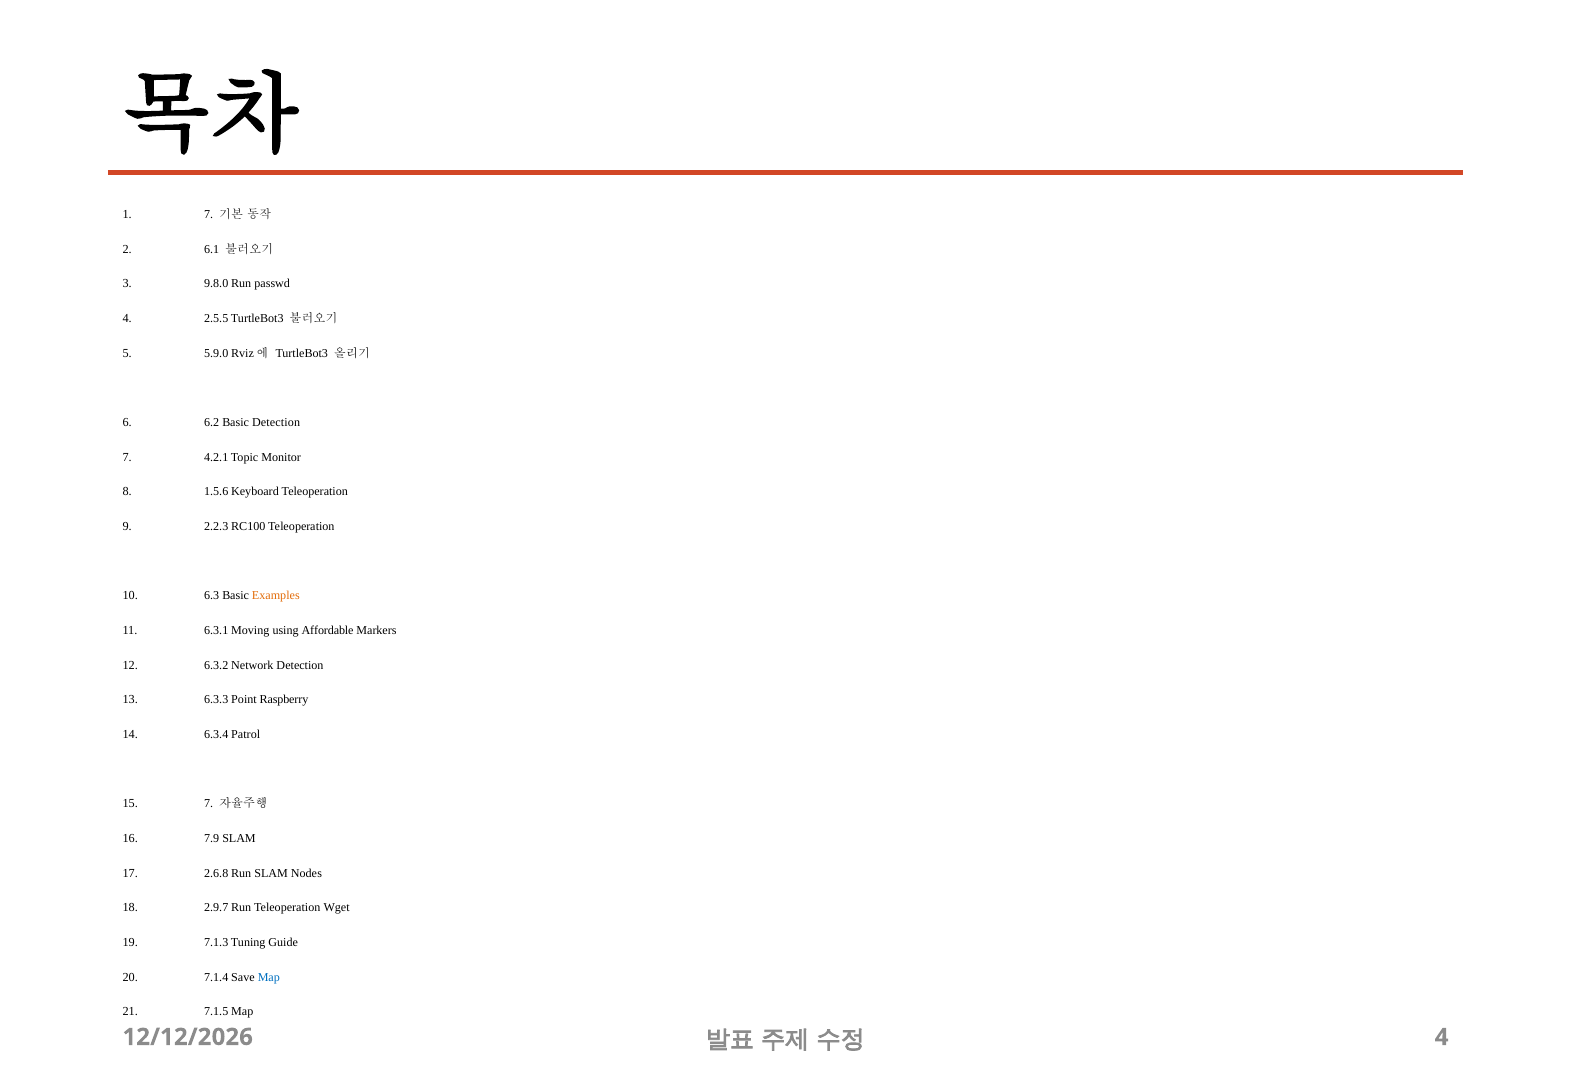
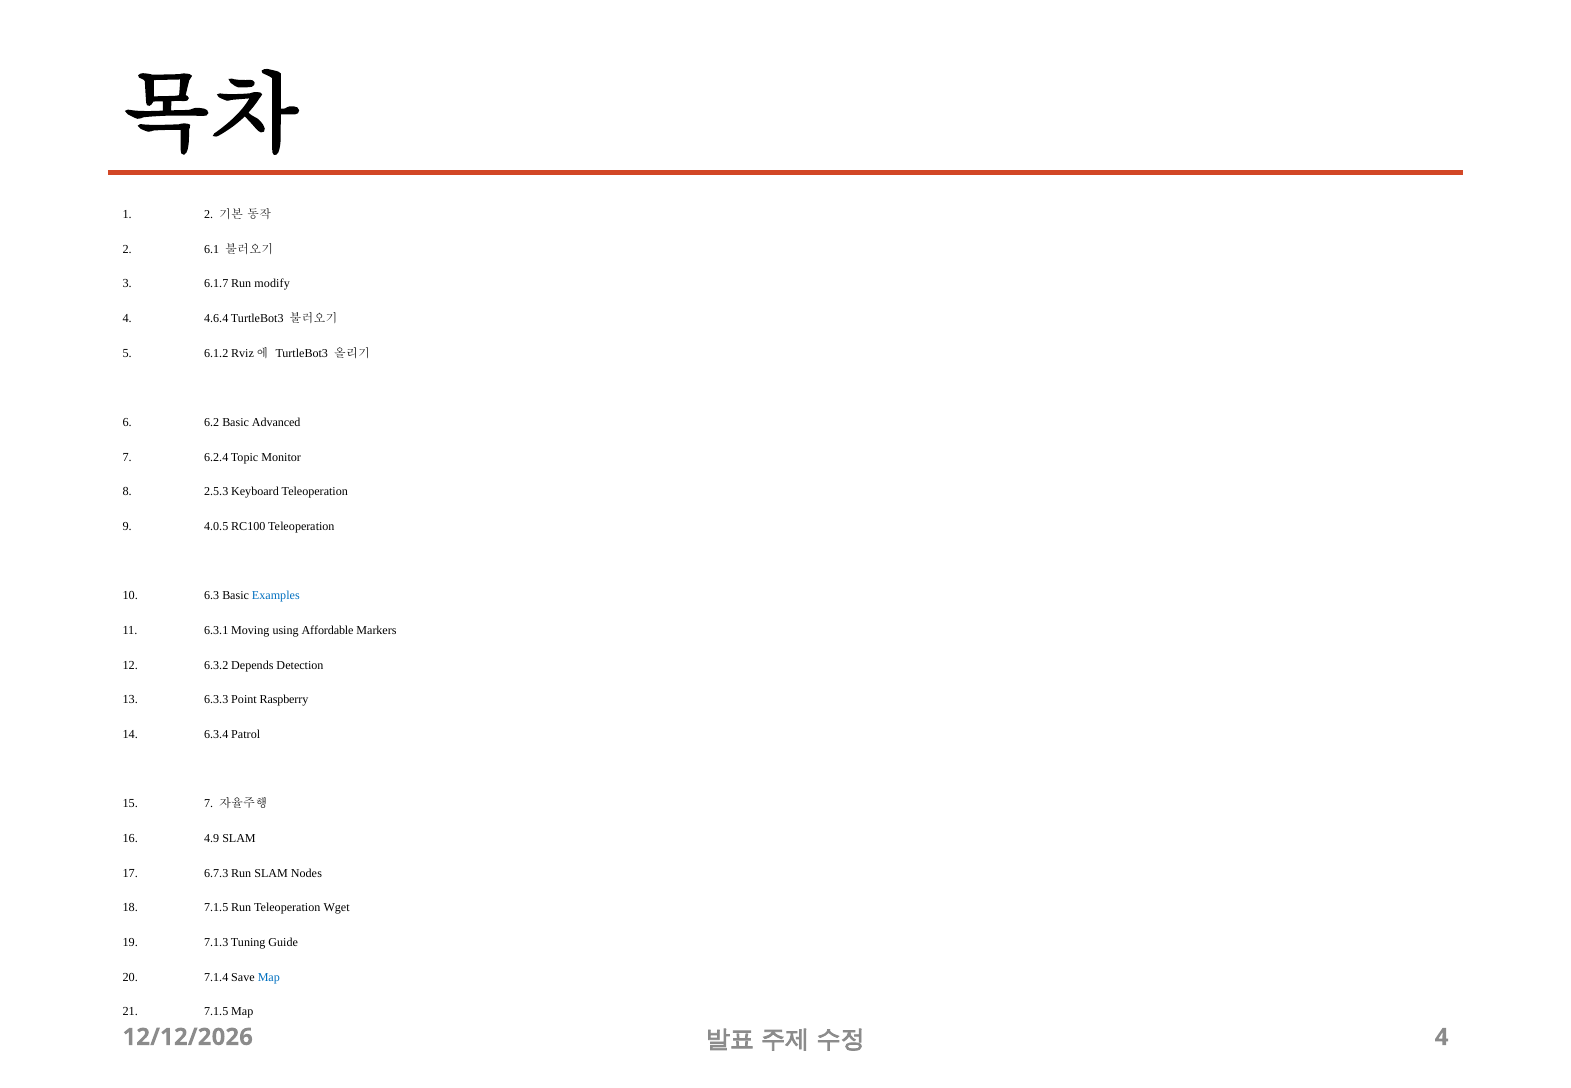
7: 7 -> 2 (209, 214)
9.8.0: 9.8.0 -> 6.1.7 (216, 284)
passwd: passwd -> modify (272, 284)
2.5.5: 2.5.5 -> 4.6.4 (216, 318)
5.9.0: 5.9.0 -> 6.1.2 (216, 353)
Basic Detection: Detection -> Advanced (276, 422)
4.2.1: 4.2.1 -> 6.2.4 (216, 457)
1.5.6: 1.5.6 -> 2.5.3 (216, 492)
2.2.3: 2.2.3 -> 4.0.5 (216, 526)
Examples colour: orange -> blue (276, 596)
Network: Network -> Depends (252, 665)
7.9: 7.9 -> 4.9 (212, 838)
2.6.8: 2.6.8 -> 6.7.3 (216, 873)
2.9.7: 2.9.7 -> 7.1.5 (216, 908)
